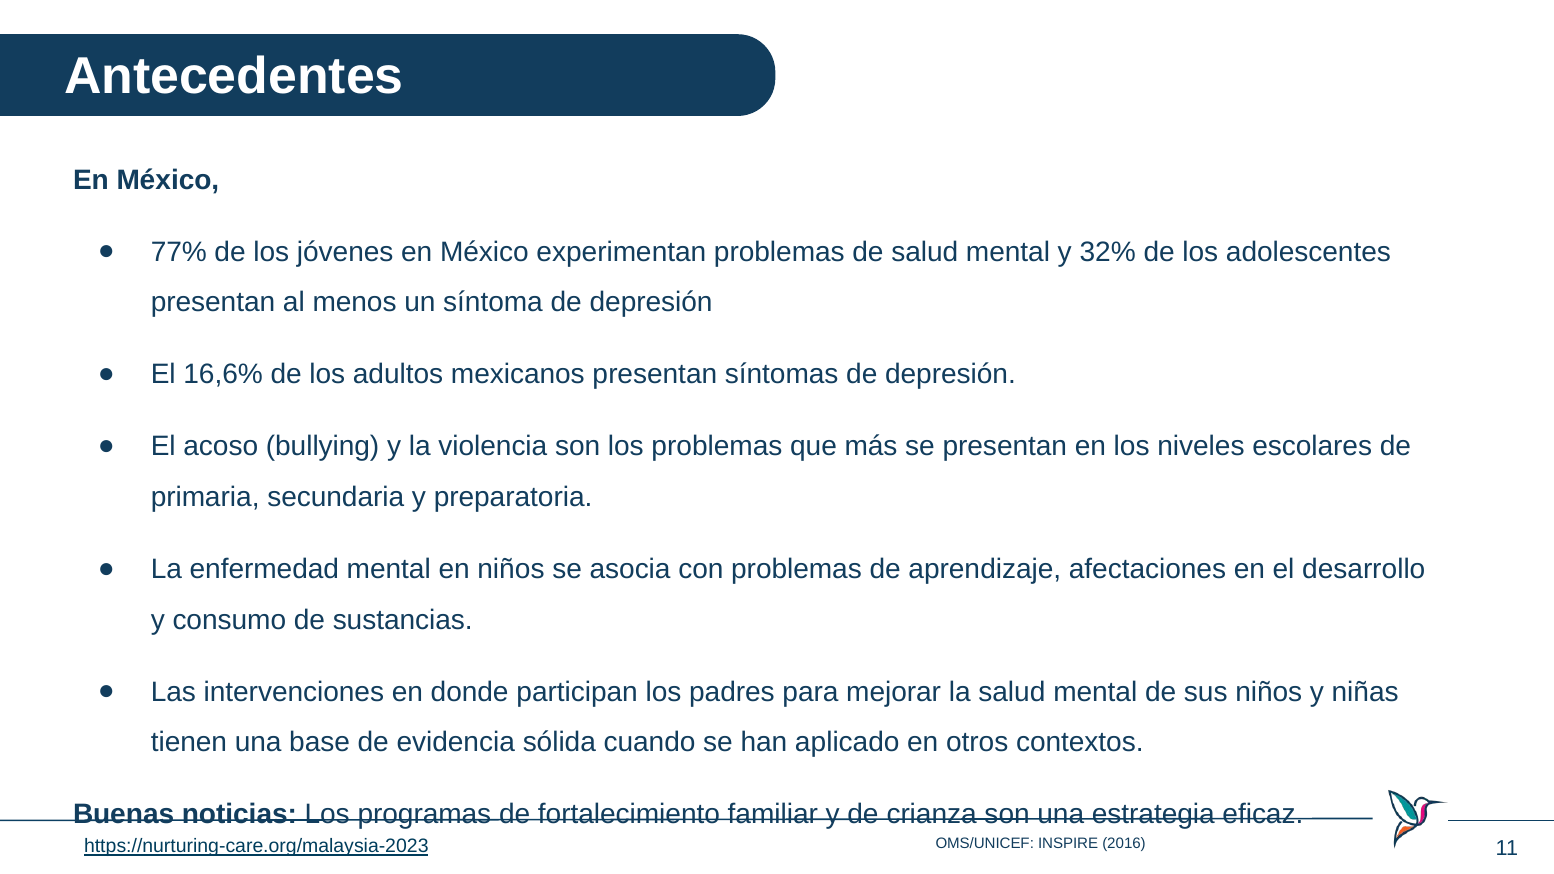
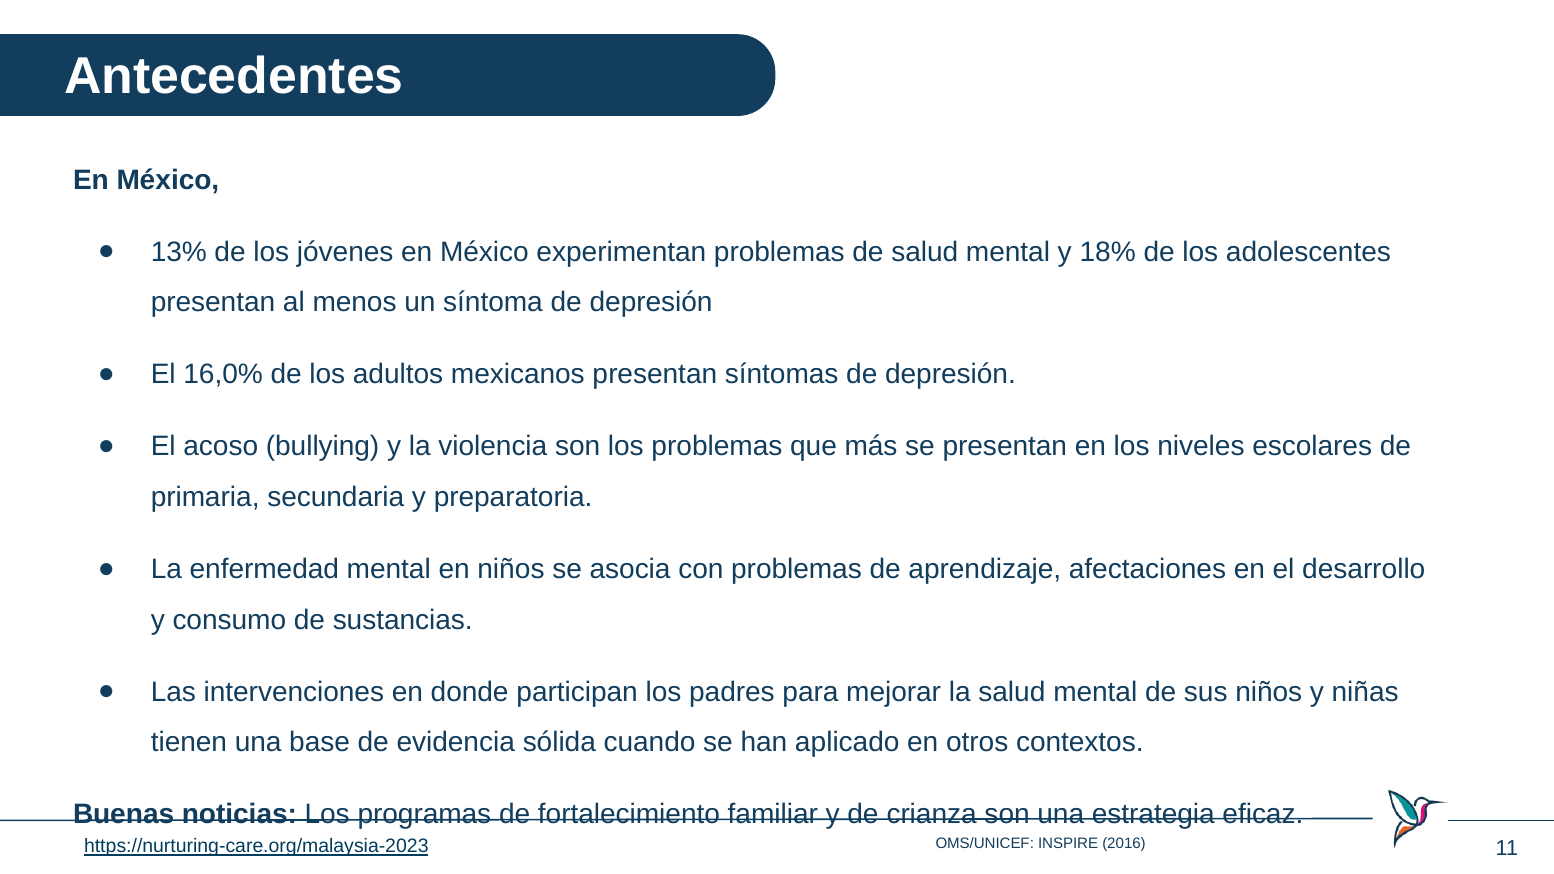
77%: 77% -> 13% (179, 252)
32%: 32% -> 18% (1108, 252)
16,6%: 16,6% -> 16,0% (223, 375)
